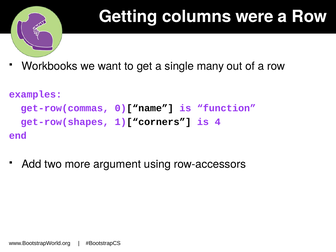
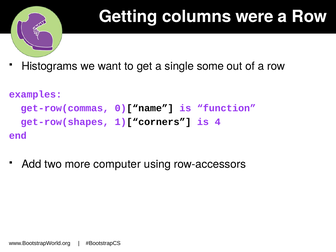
Workbooks: Workbooks -> Histograms (50, 66)
many: many -> some (210, 66)
argument: argument -> computer (117, 164)
